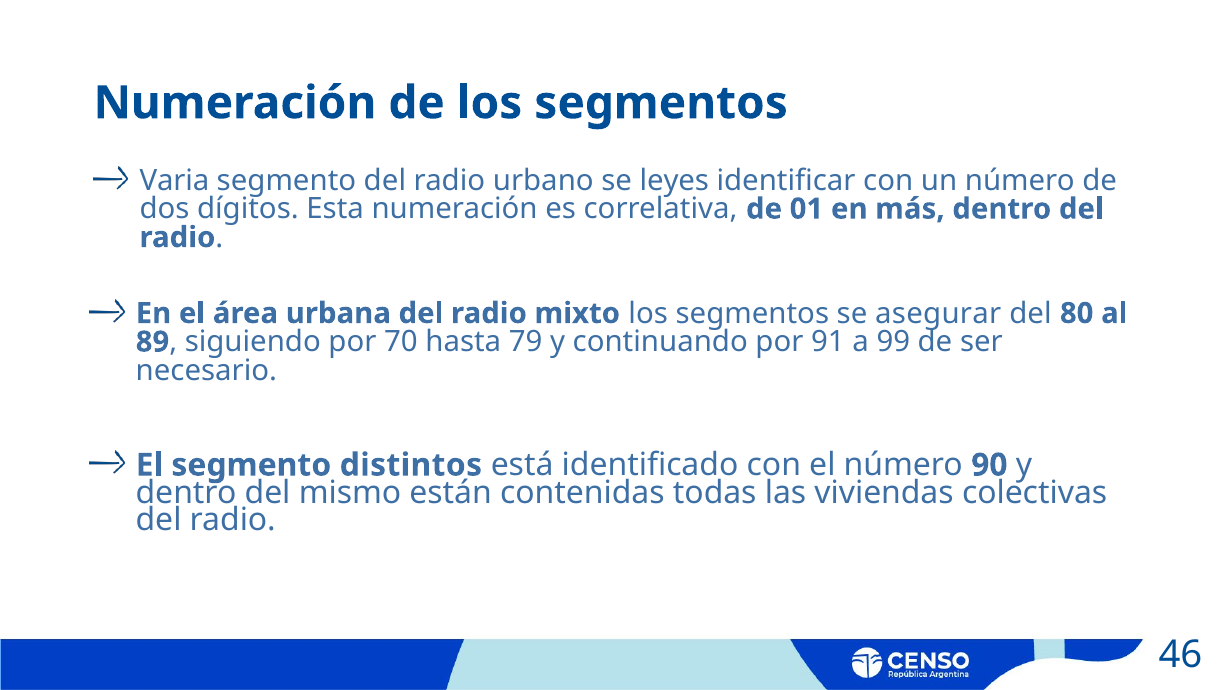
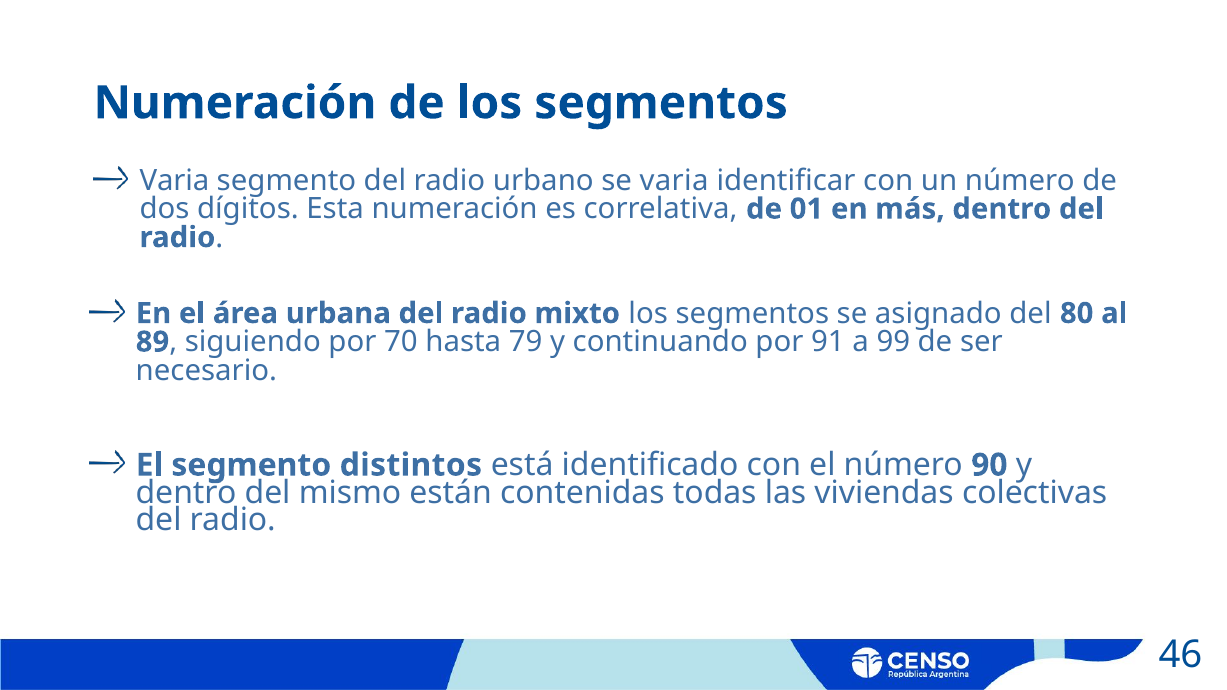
se leyes: leyes -> varia (674, 180)
asegurar: asegurar -> asignado (938, 313)
